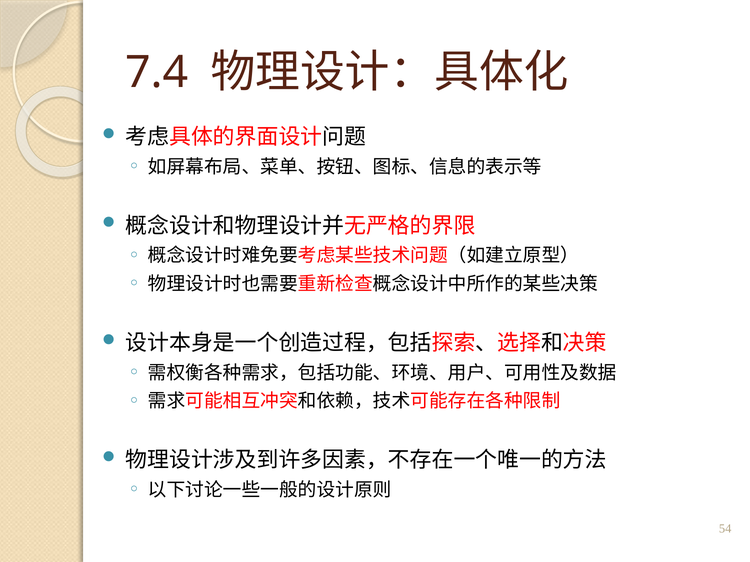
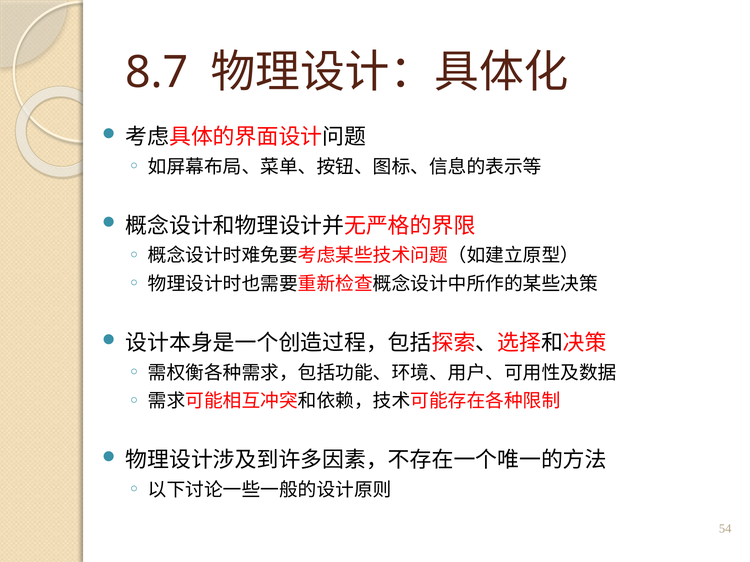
7.4: 7.4 -> 8.7 (157, 73)
